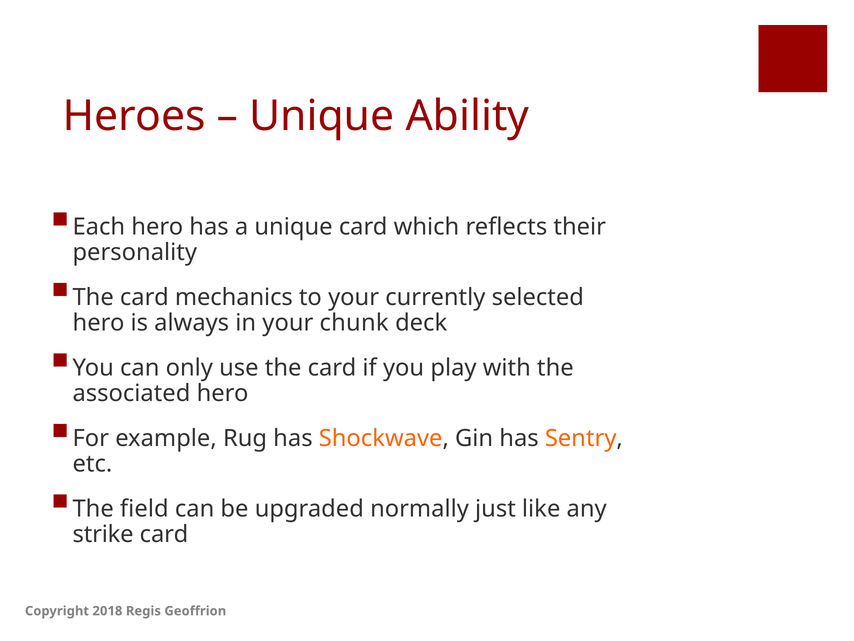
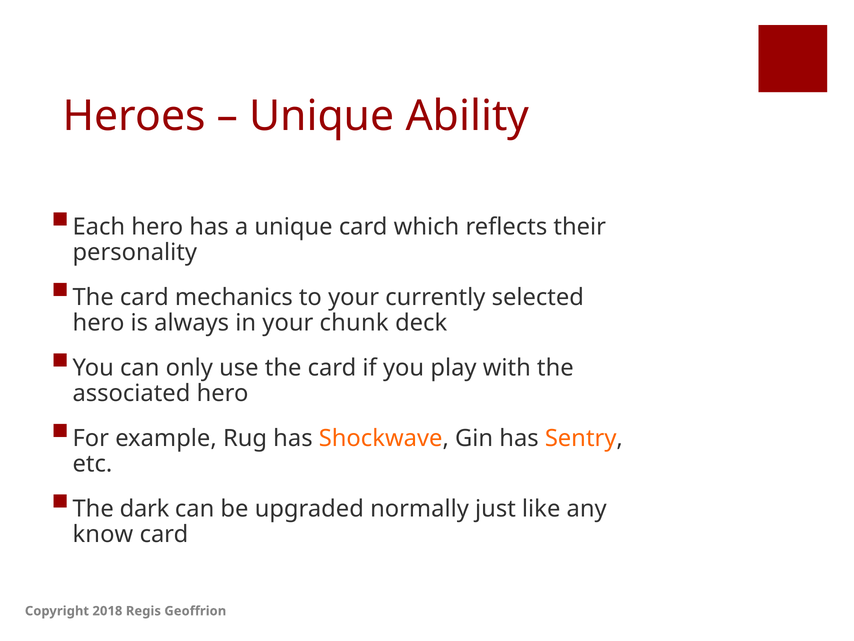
field: field -> dark (144, 508)
strike: strike -> know (103, 534)
